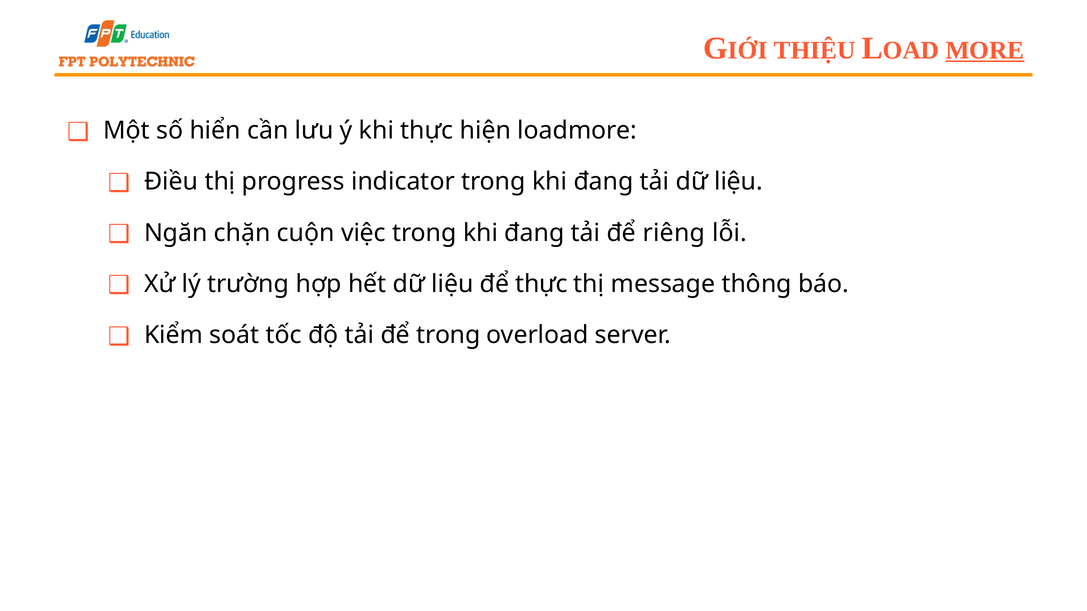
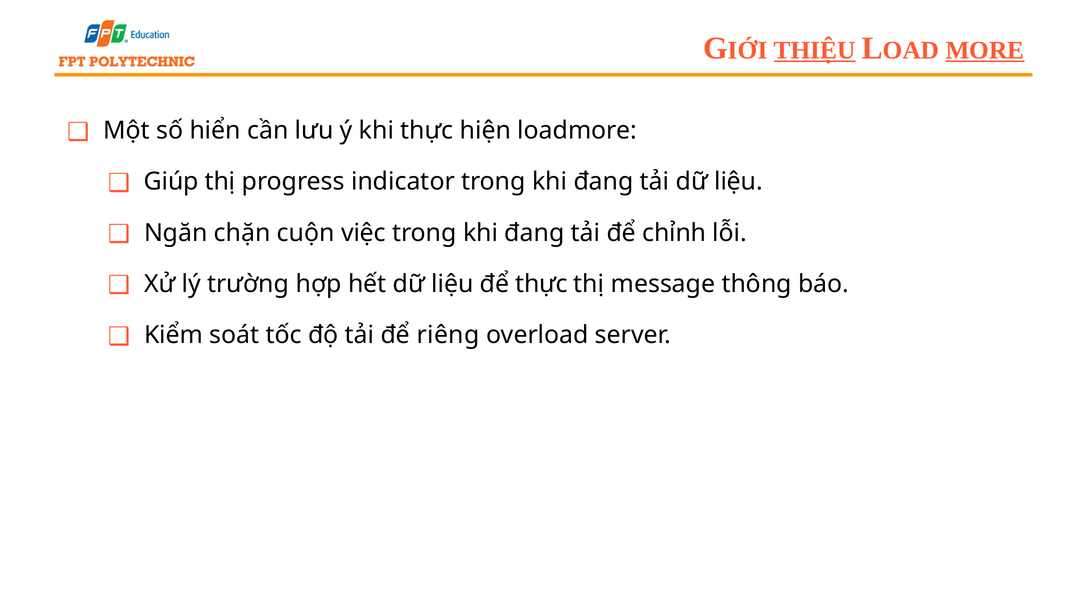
THIỆU underline: none -> present (815, 51)
Điều: Điều -> Giúp (171, 182)
riêng: riêng -> chỉnh (674, 233)
để trong: trong -> riêng (448, 335)
